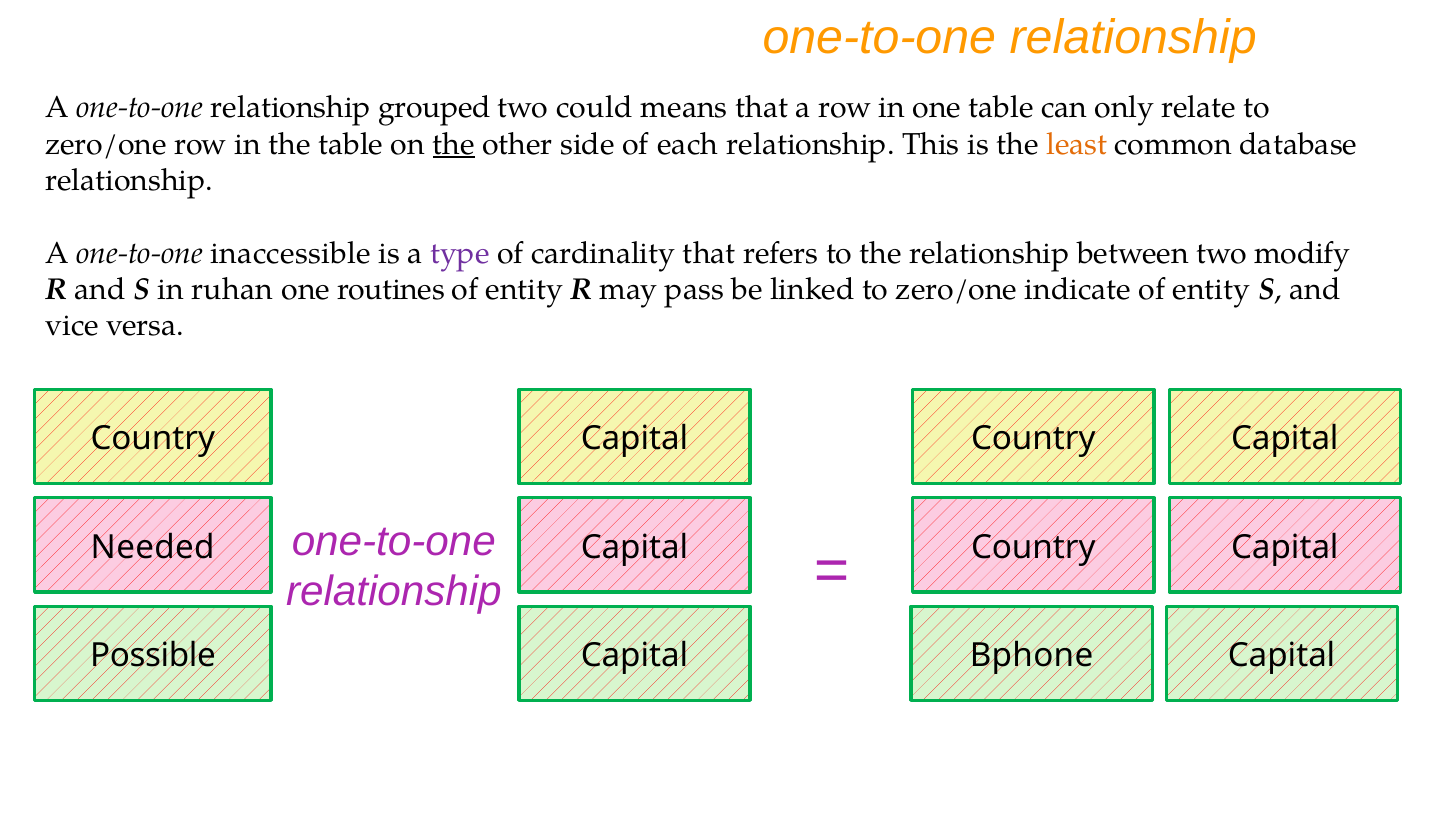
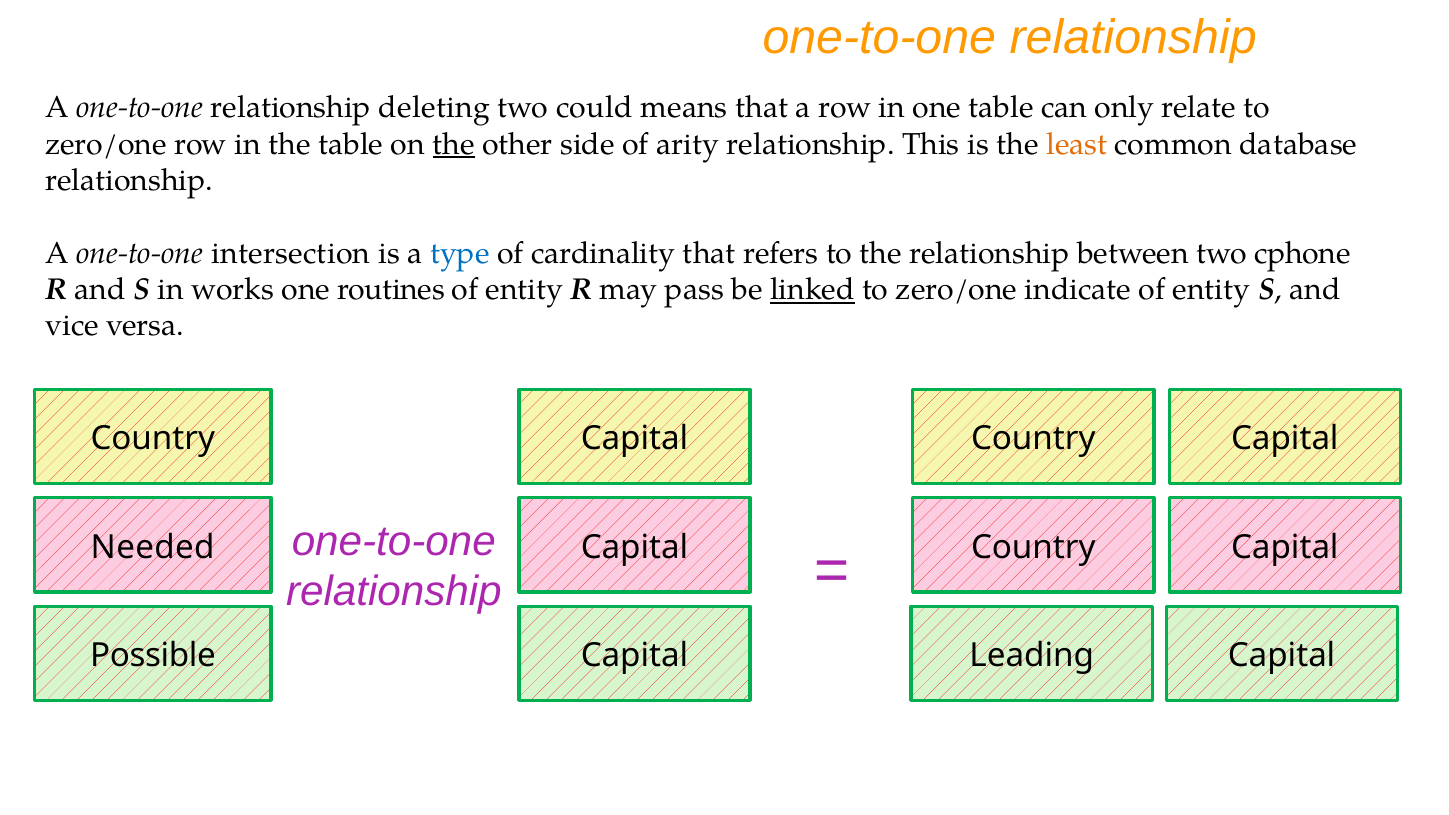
grouped: grouped -> deleting (434, 108)
each: each -> arity (688, 144)
inaccessible: inaccessible -> intersection (291, 253)
type colour: purple -> blue (460, 253)
modify: modify -> cphone (1302, 253)
ruhan: ruhan -> works (233, 290)
linked underline: none -> present (813, 290)
Bphone: Bphone -> Leading (1032, 656)
